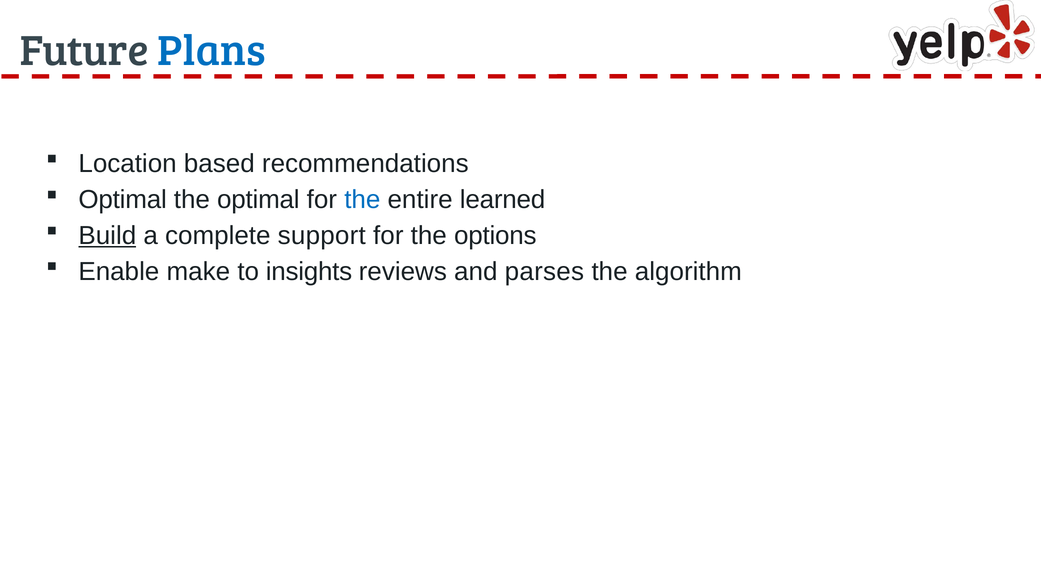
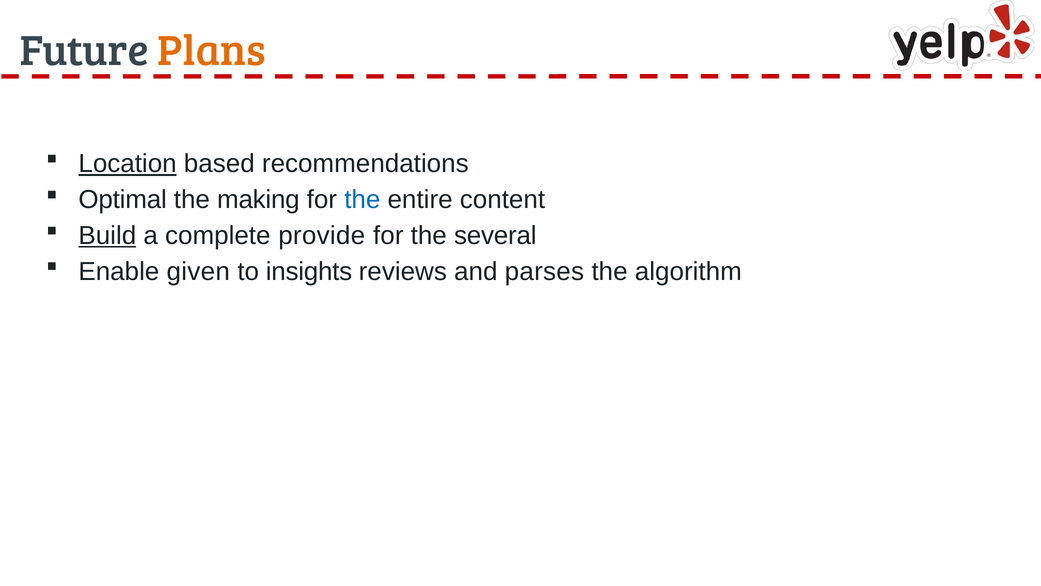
Plans colour: blue -> orange (212, 51)
Location underline: none -> present (128, 164)
the optimal: optimal -> making (258, 200)
learned: learned -> content (502, 200)
support: support -> provide (322, 236)
options: options -> several (495, 236)
make: make -> given (198, 271)
